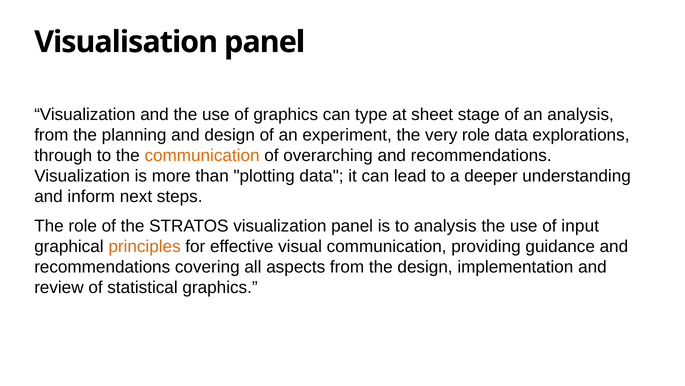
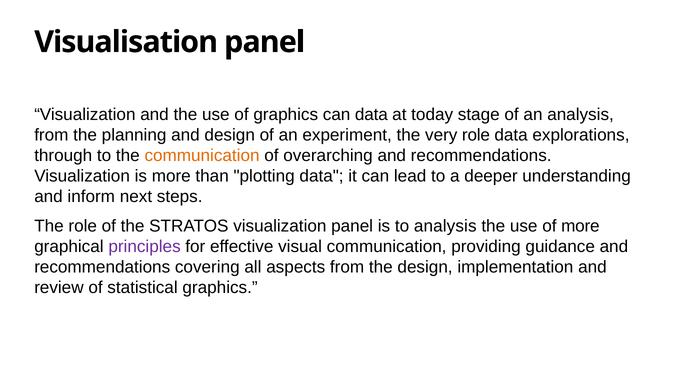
can type: type -> data (371, 114)
sheet: sheet -> today (432, 114)
of input: input -> more (580, 226)
principles colour: orange -> purple (145, 246)
